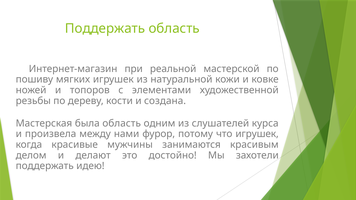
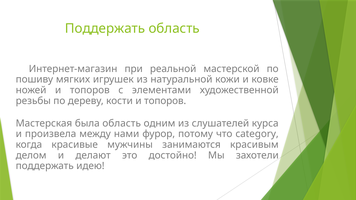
кости и создана: создана -> топоров (165, 101)
что игрушек: игрушек -> category (257, 134)
